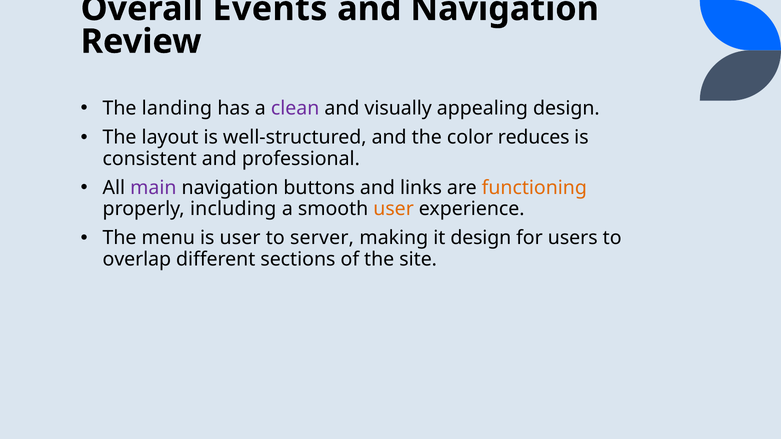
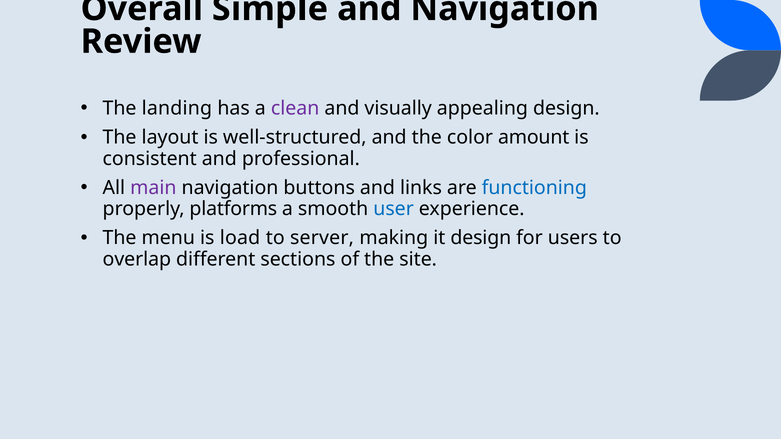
Events: Events -> Simple (270, 9)
reduces: reduces -> amount (534, 138)
functioning colour: orange -> blue (534, 188)
including: including -> platforms (233, 209)
user colour: orange -> blue (394, 209)
is user: user -> load (240, 238)
